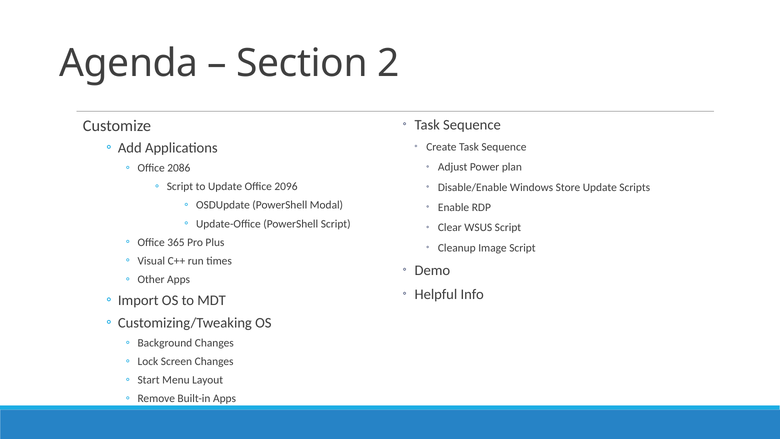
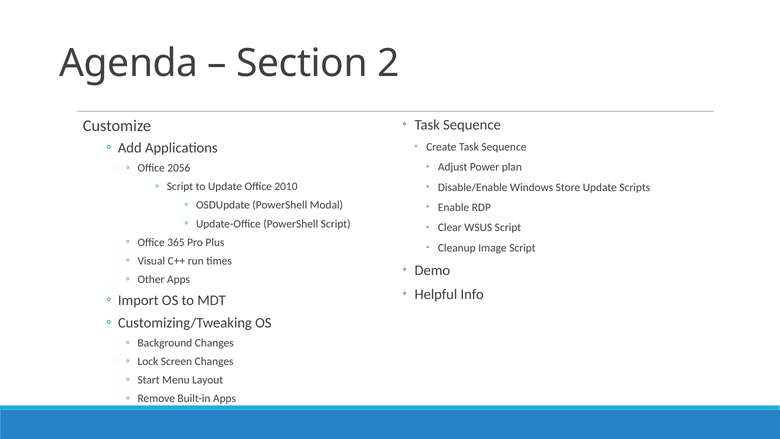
2086: 2086 -> 2056 (179, 168)
2096: 2096 -> 2010 (286, 187)
